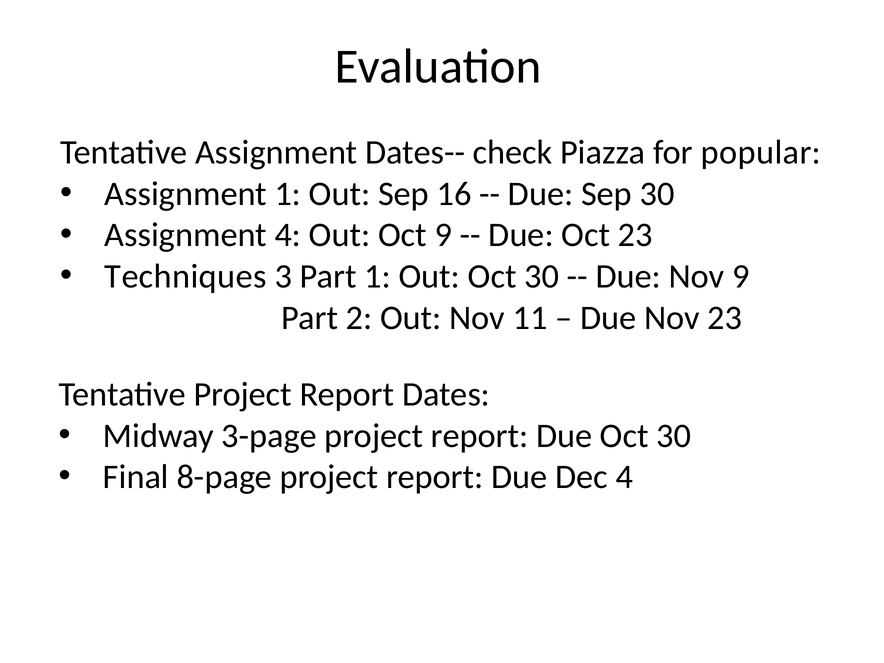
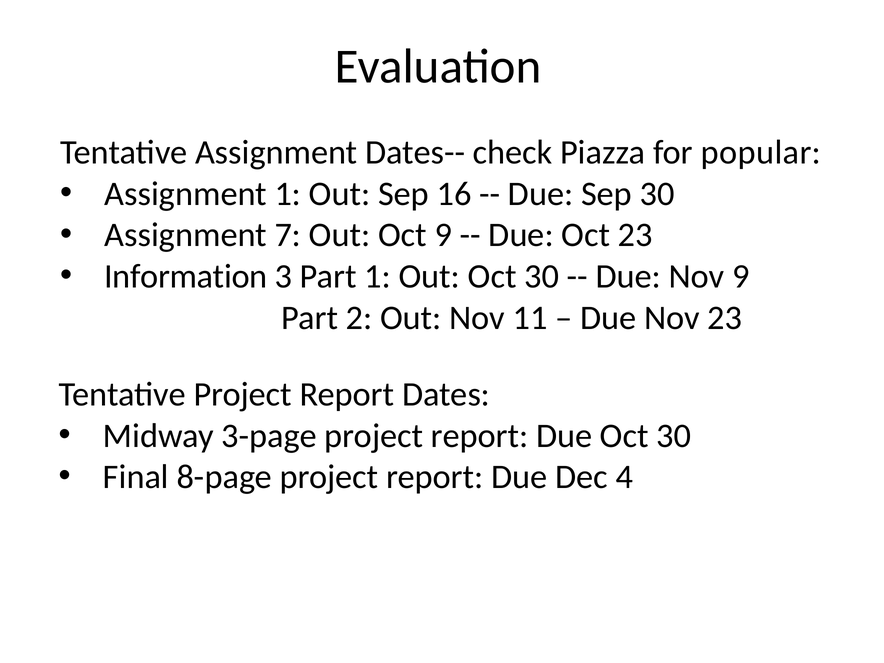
Assignment 4: 4 -> 7 (288, 235)
Techniques: Techniques -> Information (186, 276)
